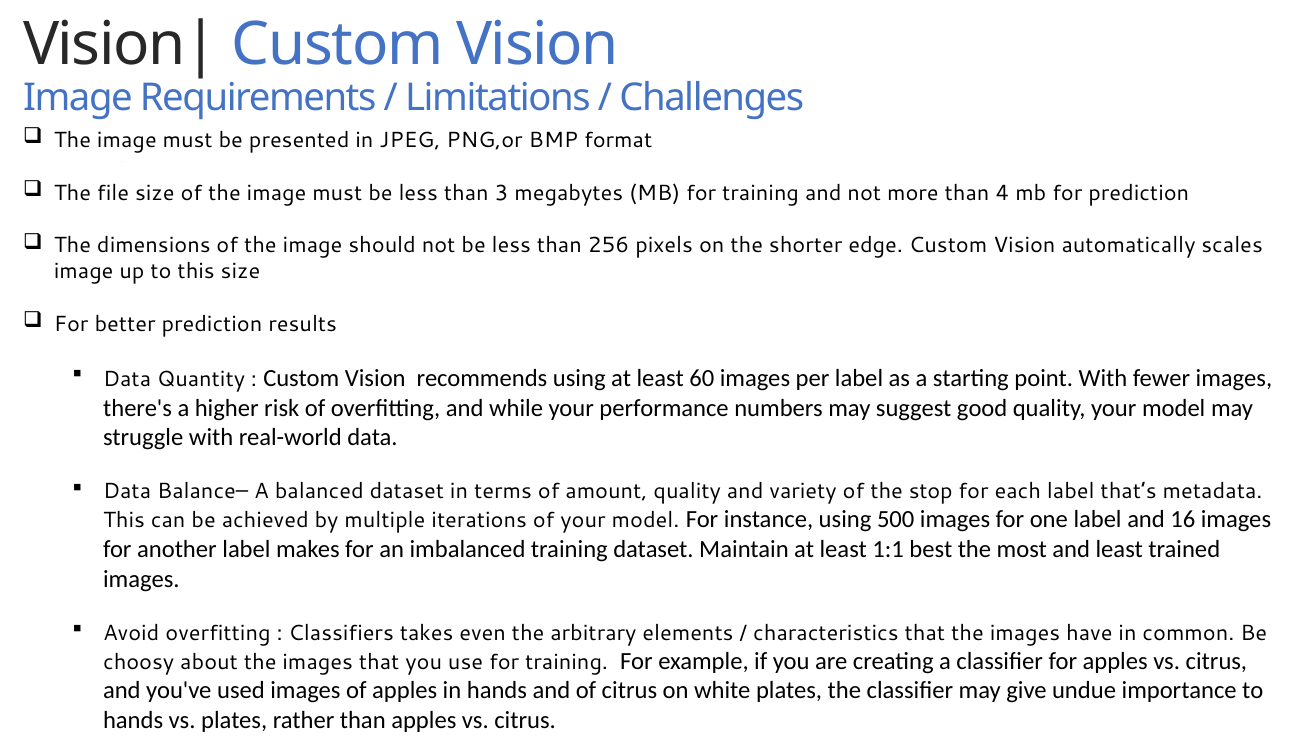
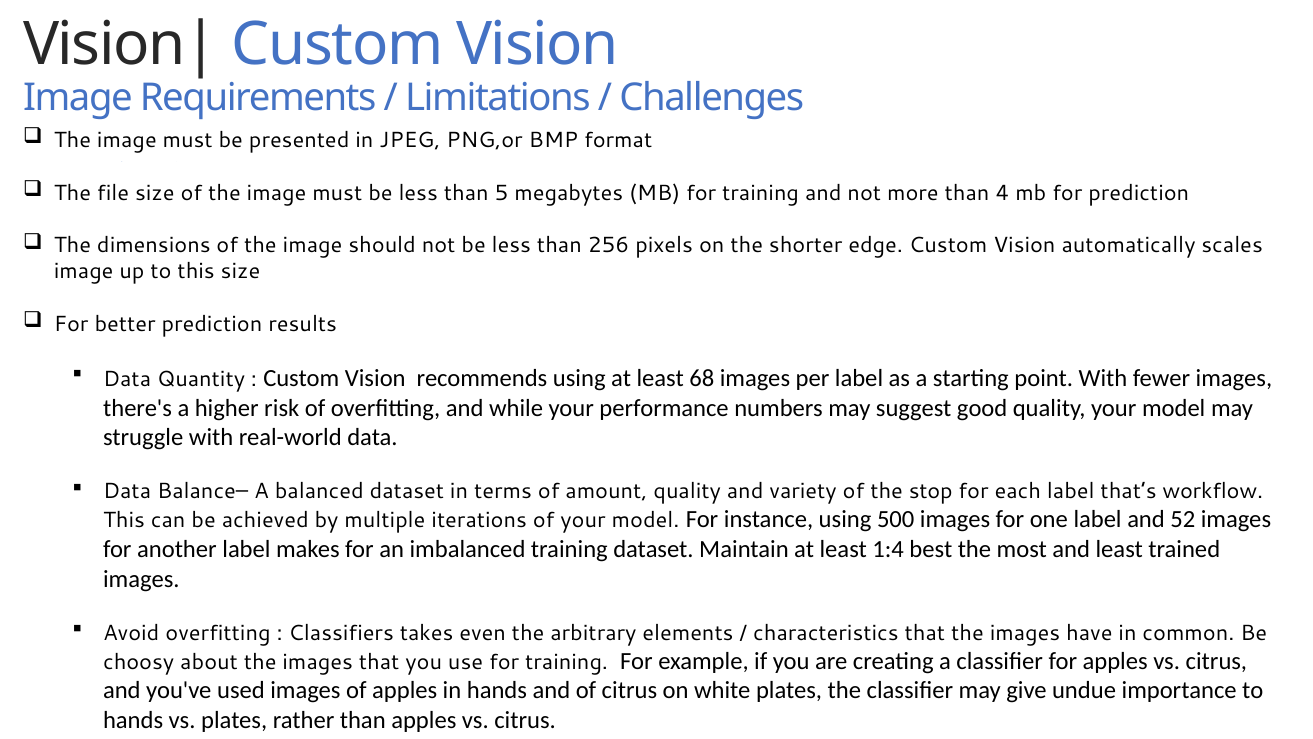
3: 3 -> 5 (502, 193)
60: 60 -> 68 (702, 378)
metadata: metadata -> workflow (1213, 491)
16: 16 -> 52 (1183, 519)
1:1: 1:1 -> 1:4 (888, 549)
